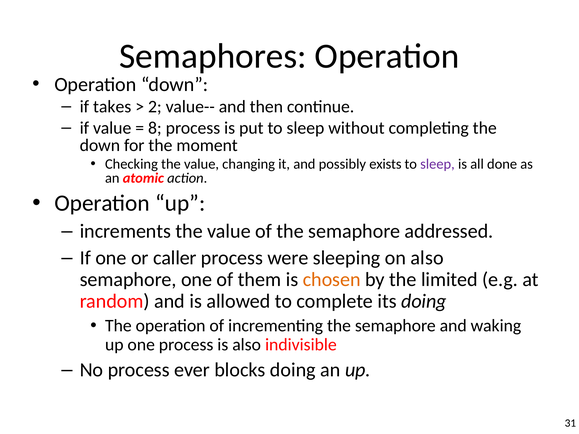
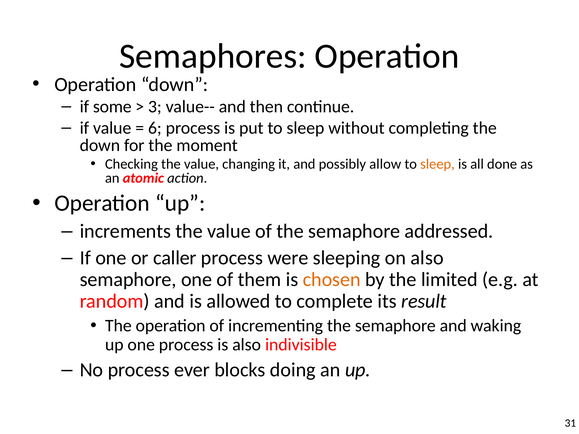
takes: takes -> some (112, 107)
2: 2 -> 3 (155, 107)
8: 8 -> 6 (155, 128)
exists: exists -> allow (385, 164)
sleep colour: purple -> orange (437, 164)
its doing: doing -> result (424, 301)
